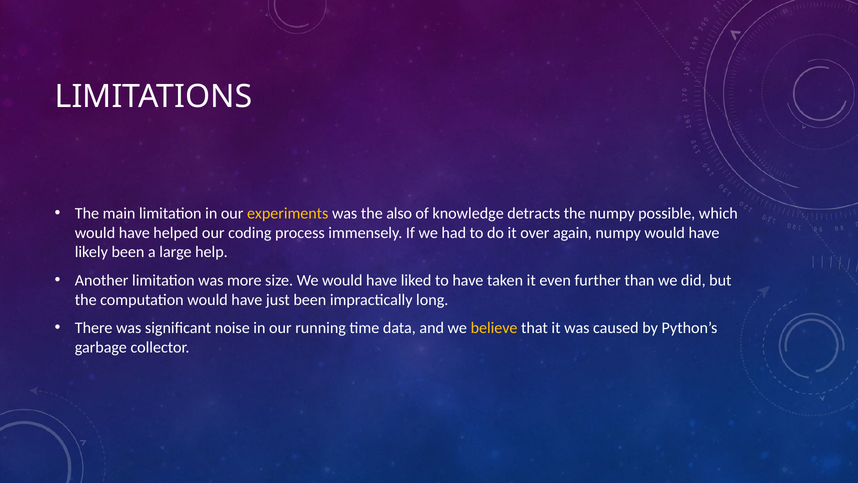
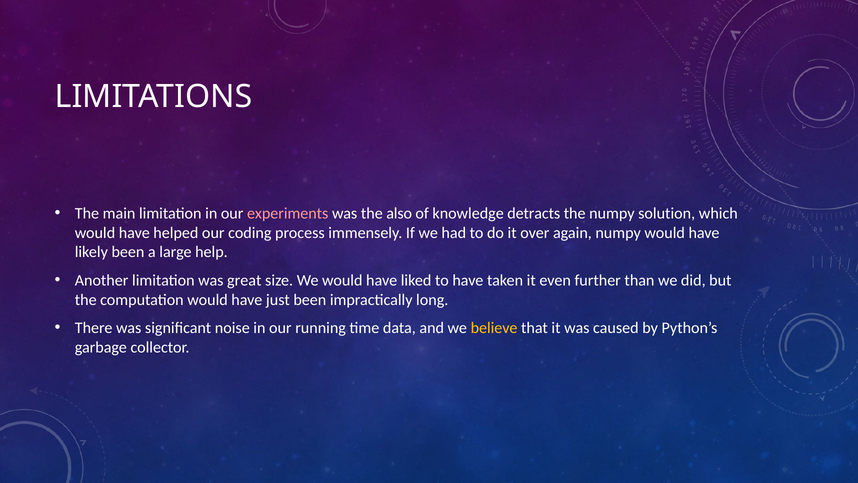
experiments colour: yellow -> pink (288, 213)
possible: possible -> solution (667, 213)
more: more -> great (244, 280)
